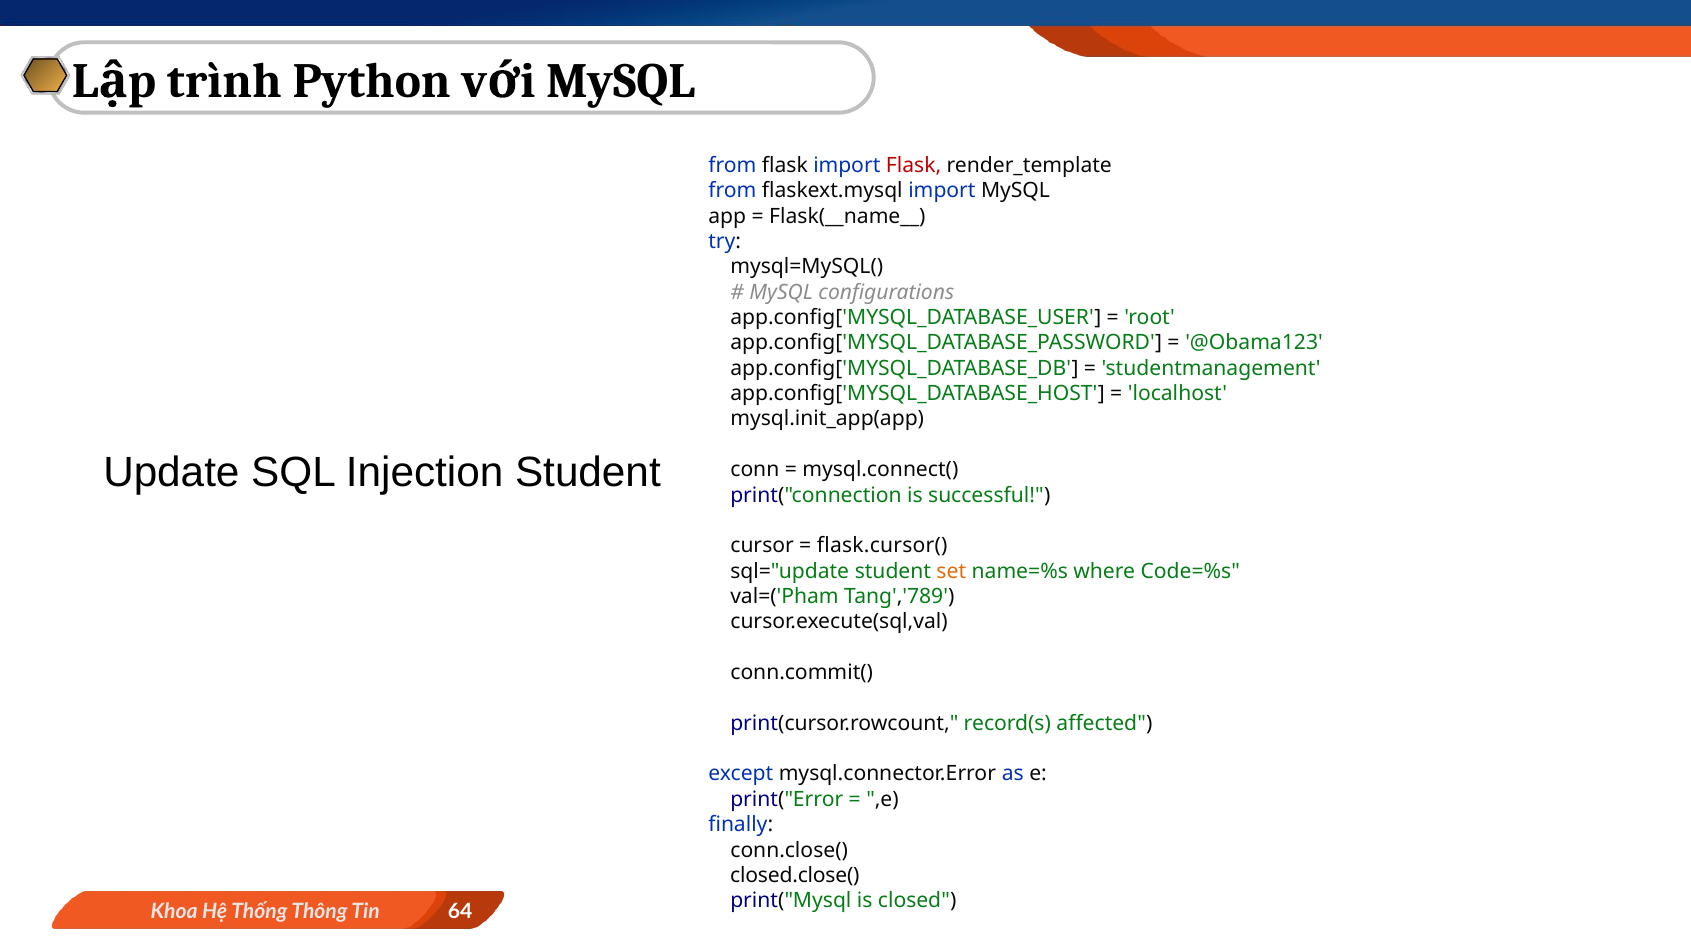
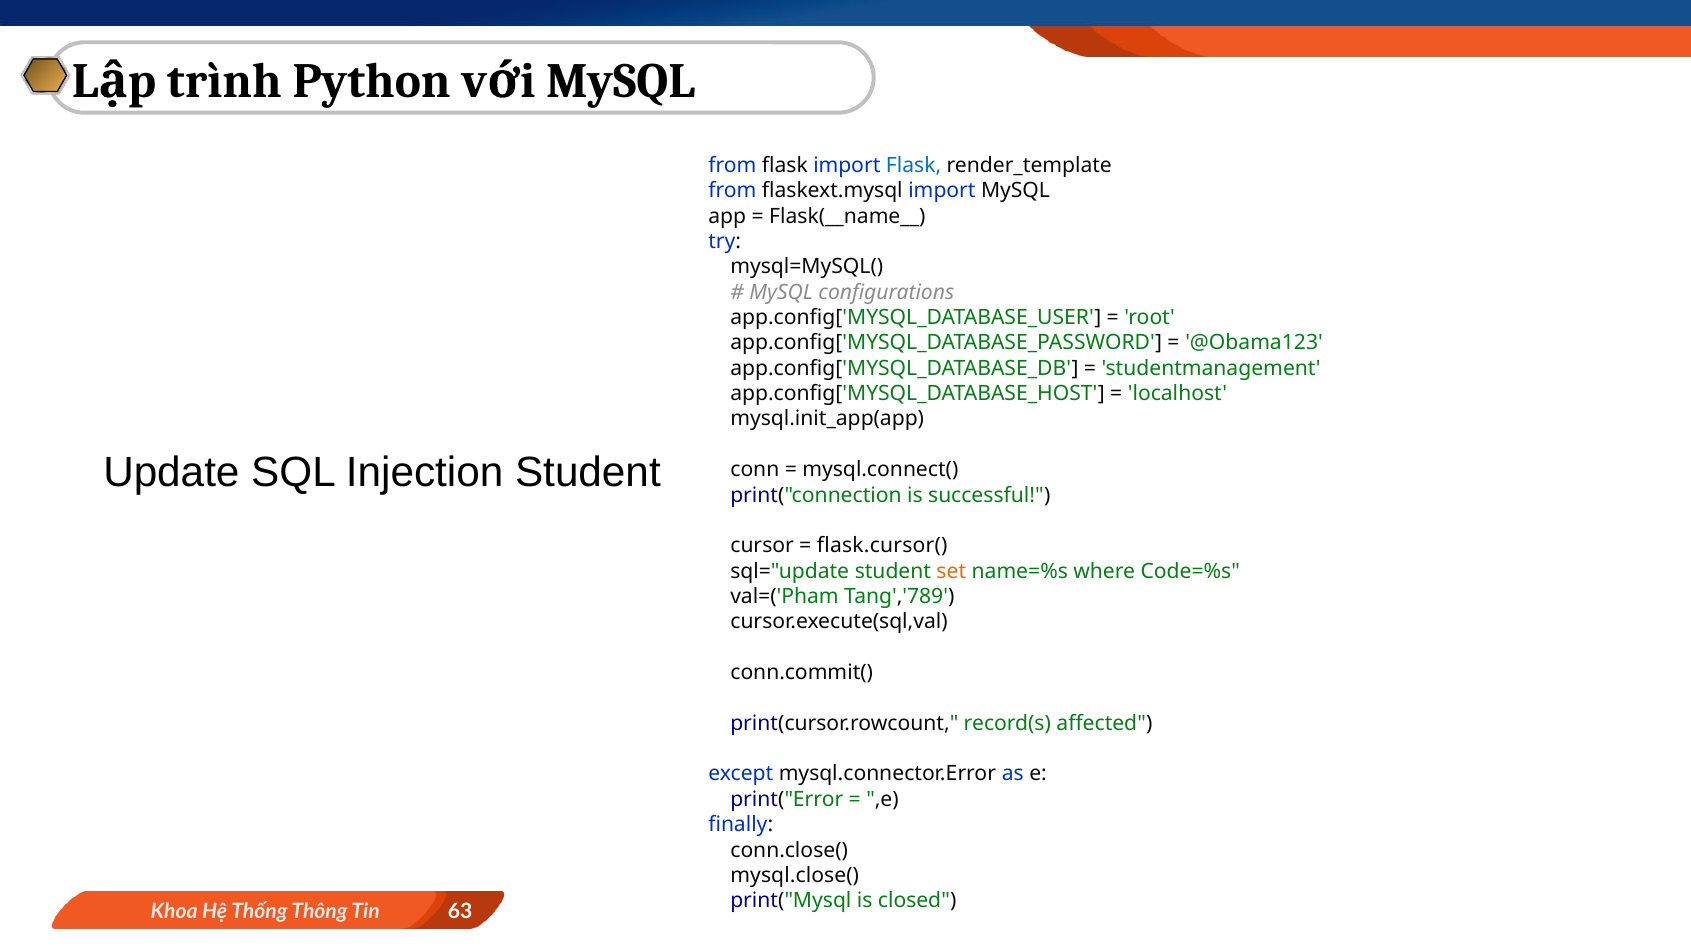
Flask colour: red -> blue (914, 165)
closed.close(: closed.close( -> mysql.close( (795, 876)
64: 64 -> 63 (460, 911)
